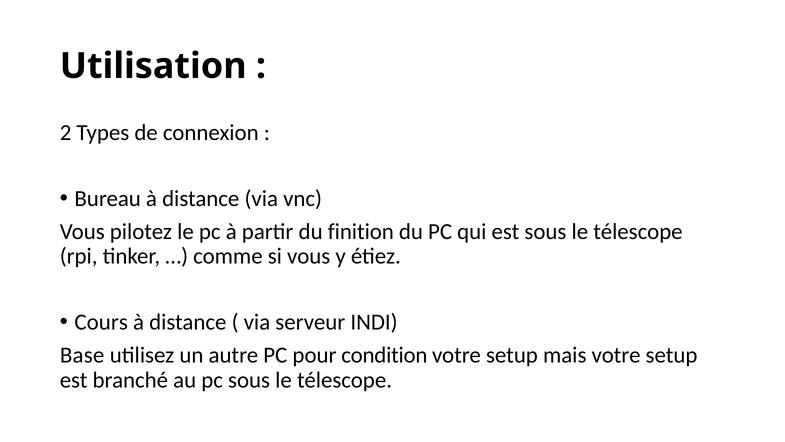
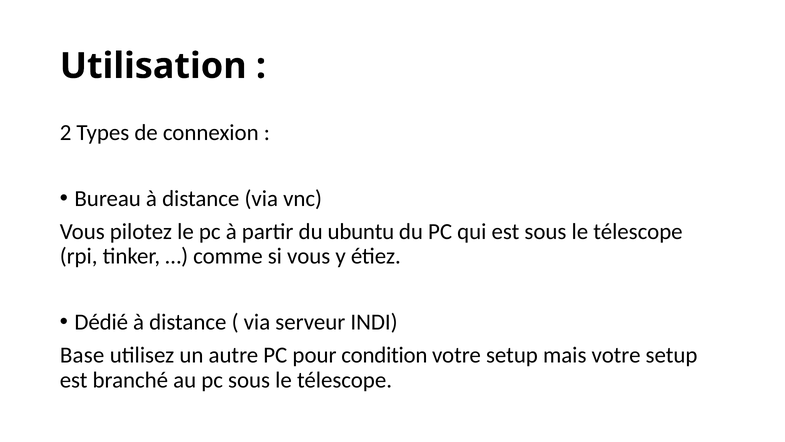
finition: finition -> ubuntu (361, 231)
Cours: Cours -> Dédié (101, 322)
